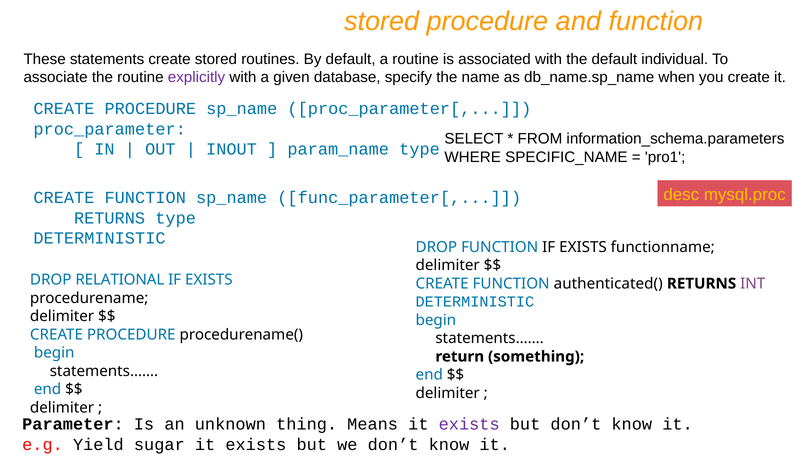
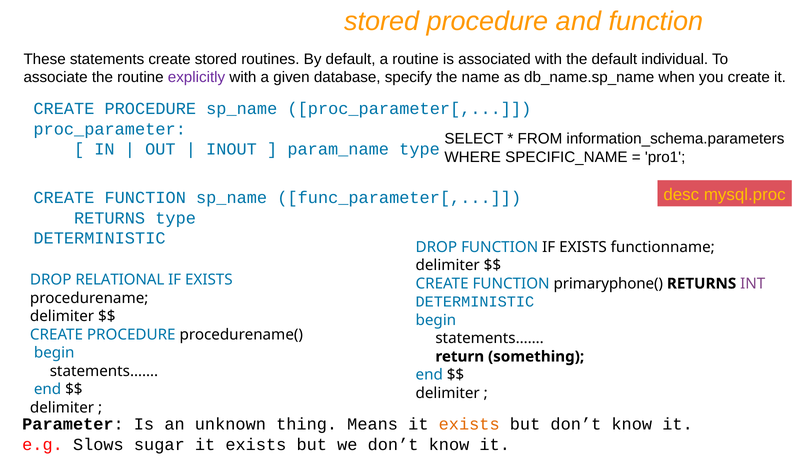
authenticated(: authenticated( -> primaryphone( (608, 284)
exists colour: purple -> orange (469, 424)
Yield: Yield -> Slows (98, 445)
